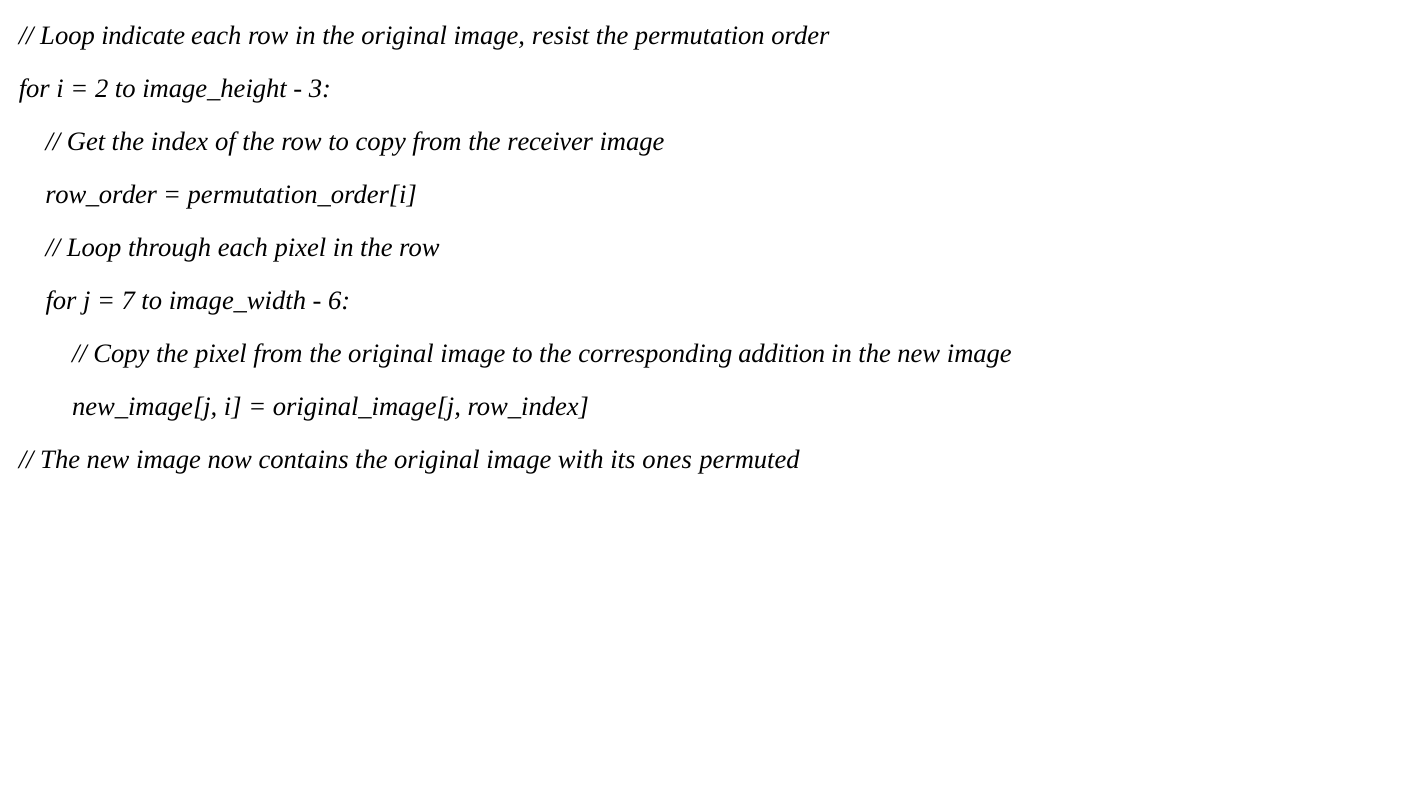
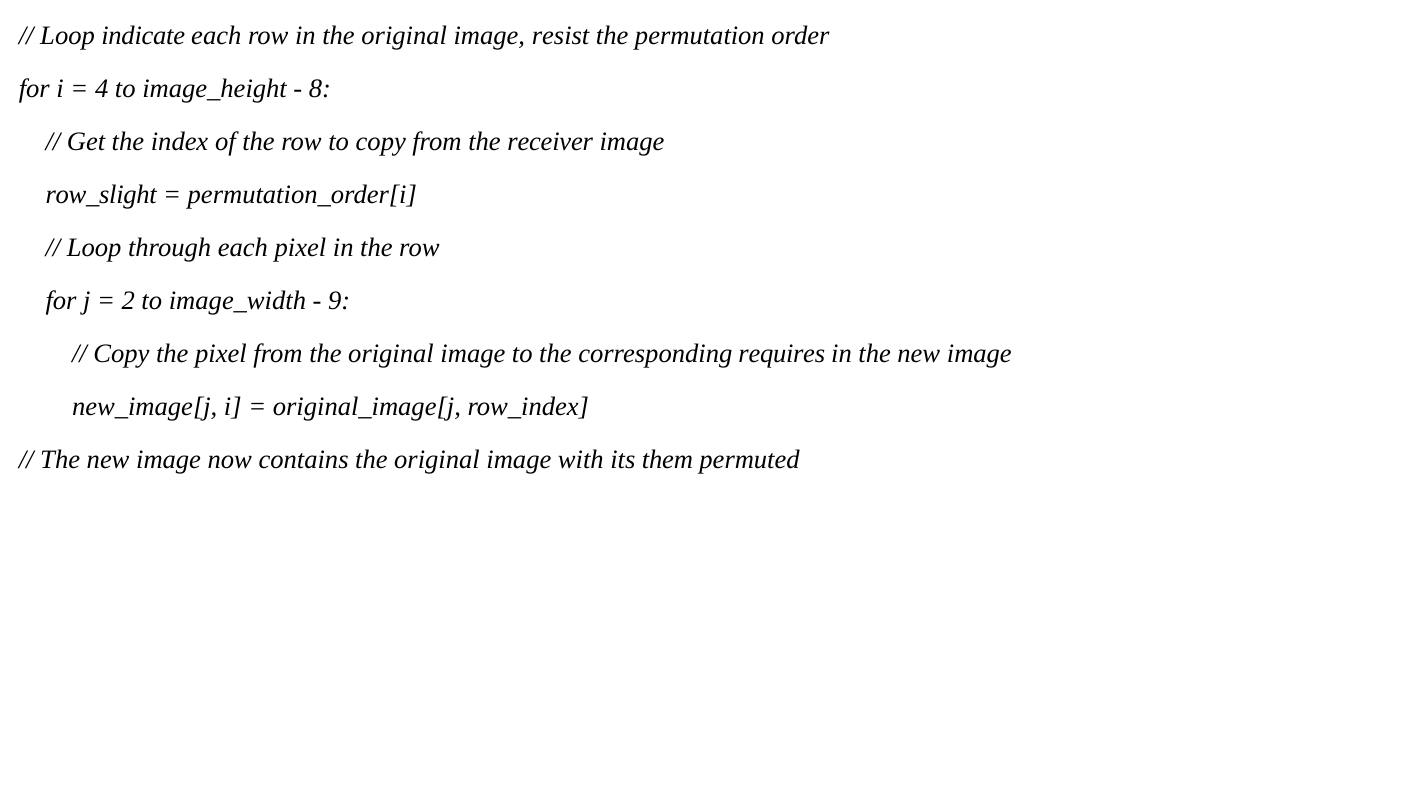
2: 2 -> 4 (102, 89)
3: 3 -> 8 (320, 89)
row_order: row_order -> row_slight (101, 195)
7: 7 -> 2 (128, 301)
6: 6 -> 9 (339, 301)
addition: addition -> requires (782, 354)
ones: ones -> them (667, 461)
